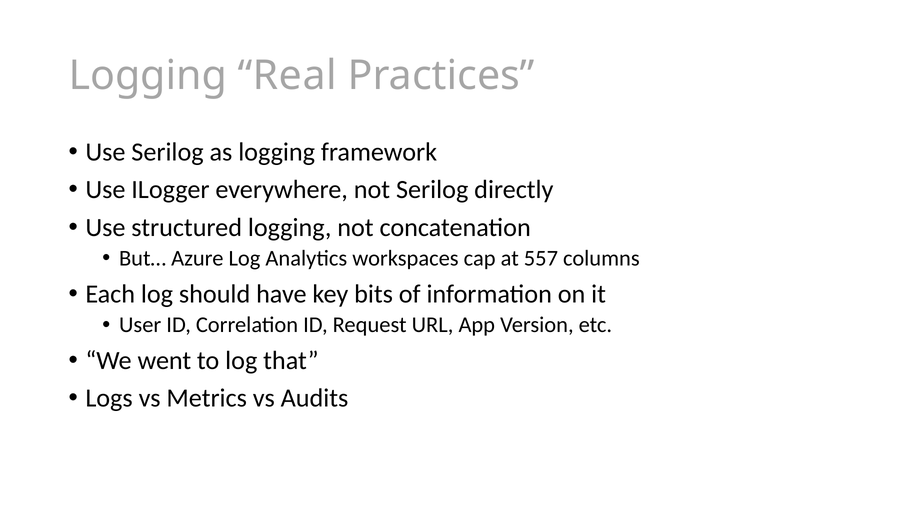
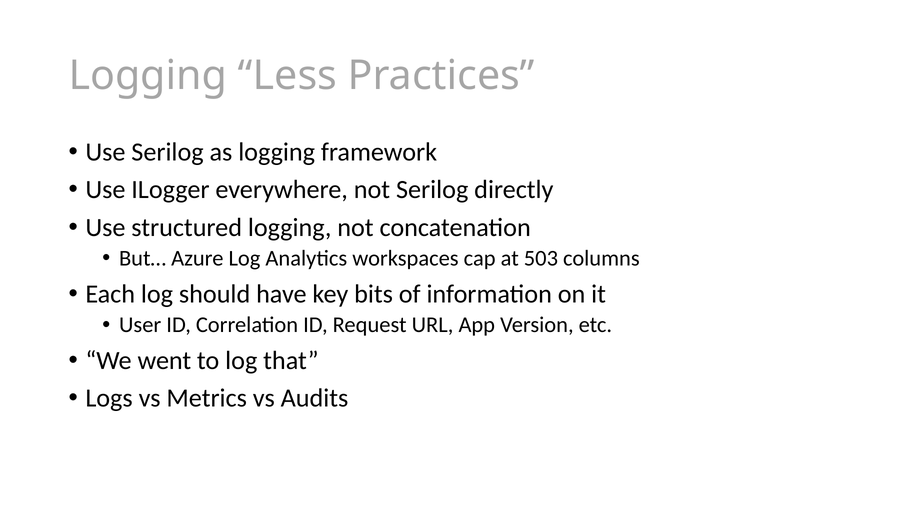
Real: Real -> Less (287, 76)
557: 557 -> 503 (541, 258)
